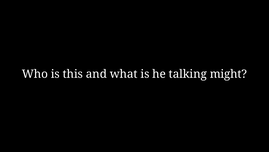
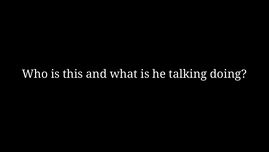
might: might -> doing (228, 74)
